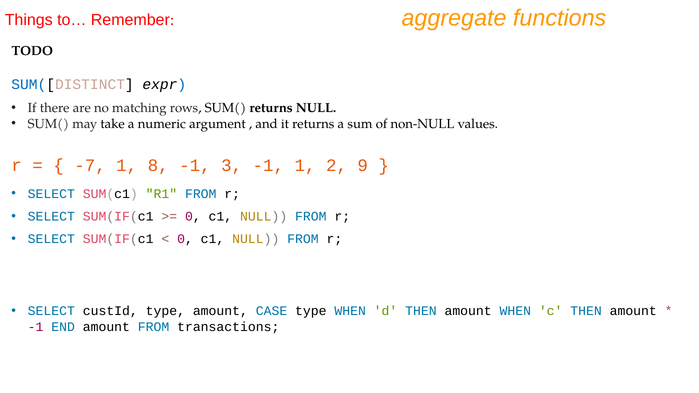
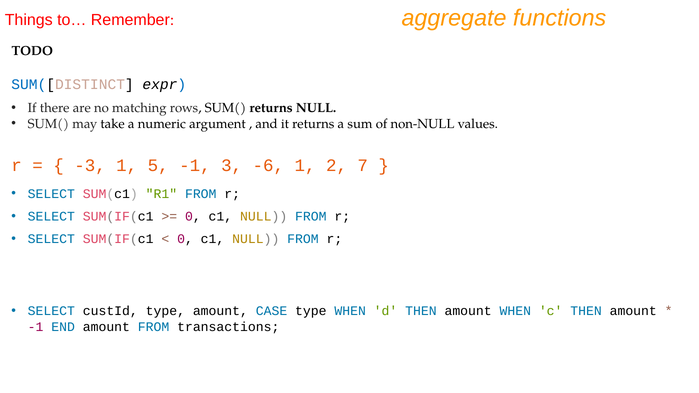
-7: -7 -> -3 (90, 165)
8: 8 -> 5 (158, 165)
3 -1: -1 -> -6 (268, 165)
9: 9 -> 7 (363, 165)
